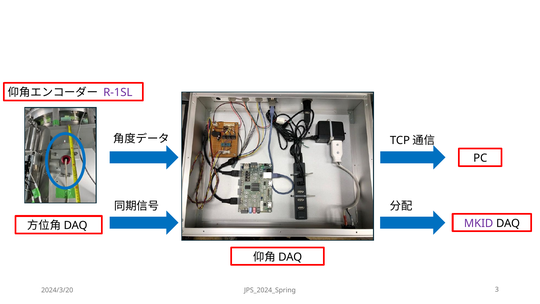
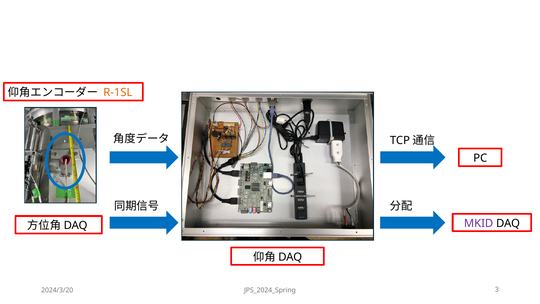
R-1SL colour: purple -> orange (118, 92)
